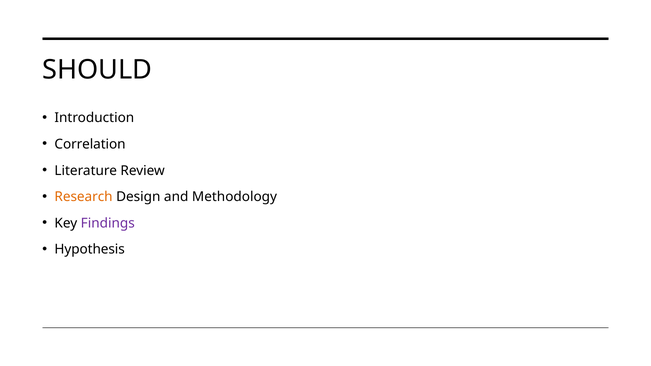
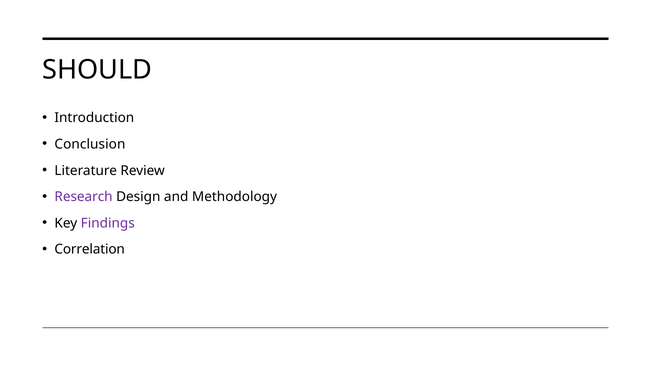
Correlation: Correlation -> Conclusion (90, 144)
Research colour: orange -> purple (84, 197)
Hypothesis: Hypothesis -> Correlation (90, 250)
